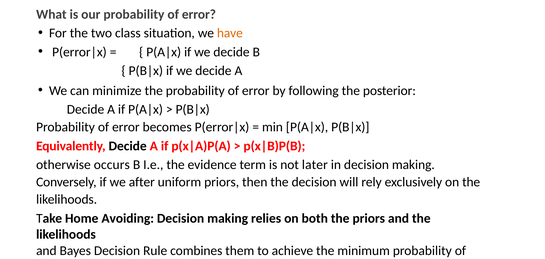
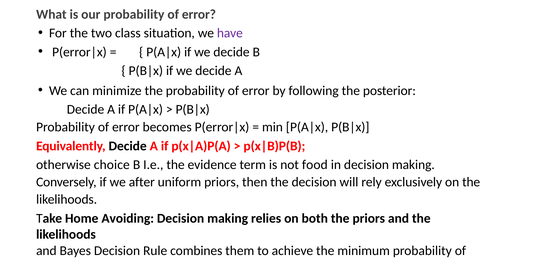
have colour: orange -> purple (230, 33)
occurs: occurs -> choice (112, 165)
later: later -> food (315, 165)
